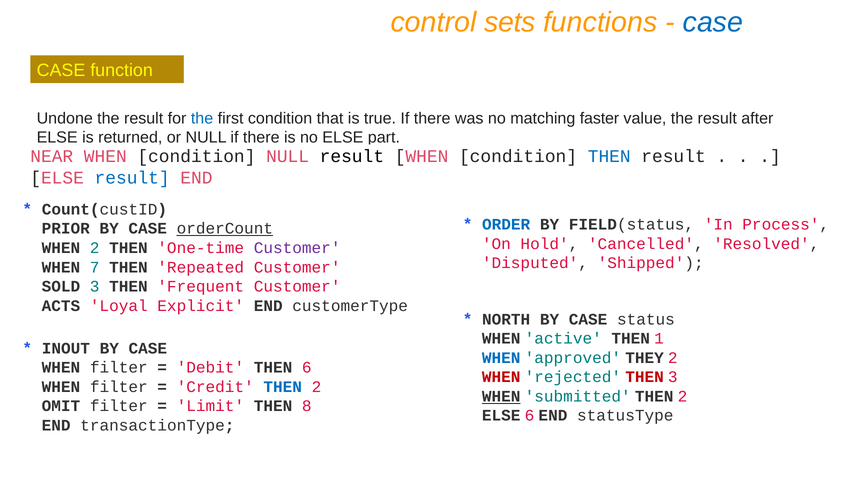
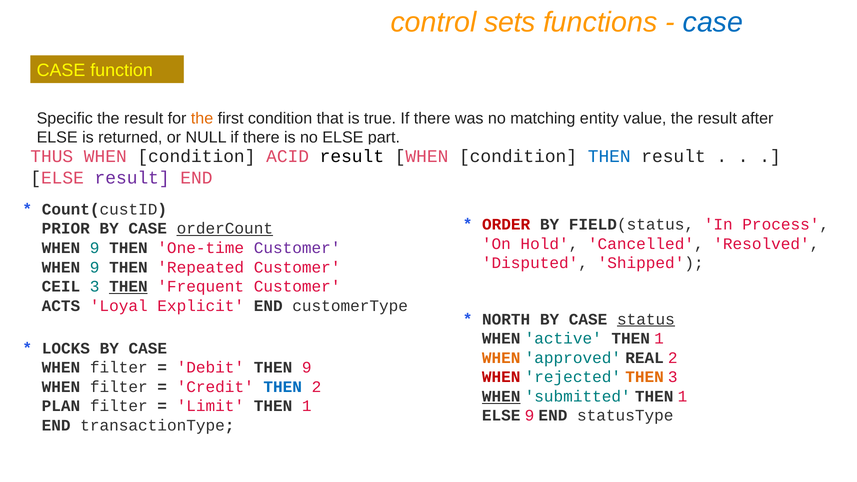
Undone: Undone -> Specific (65, 118)
the colour: blue -> orange (202, 118)
faster: faster -> entity (599, 118)
NEAR: NEAR -> THUS (52, 156)
condition NULL: NULL -> ACID (288, 156)
result colour: blue -> purple (132, 178)
ORDER colour: blue -> red (506, 225)
2: 2 -> 9 (95, 248)
7: 7 -> 9 (95, 267)
SOLD: SOLD -> CEIL (61, 287)
THEN underline: none -> present (128, 287)
status underline: none -> present (646, 319)
INOUT: INOUT -> LOCKS (66, 348)
WHEN colour: blue -> orange (501, 358)
THEY: THEY -> REAL (645, 358)
THEN 6: 6 -> 9 (307, 368)
THEN colour: red -> orange (645, 377)
submitted THEN 2: 2 -> 1 (682, 396)
OMIT: OMIT -> PLAN (61, 406)
8: 8 -> 1 (307, 406)
ELSE 6: 6 -> 9 (529, 416)
